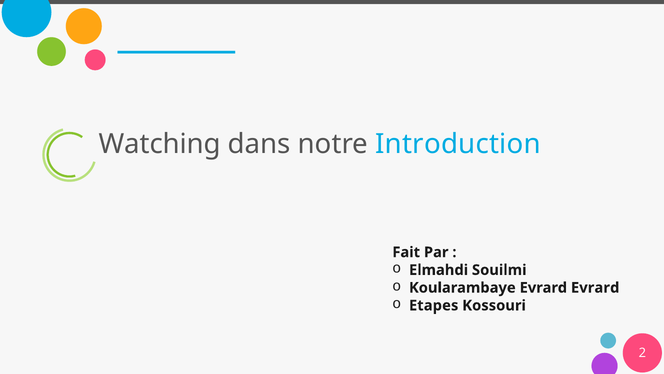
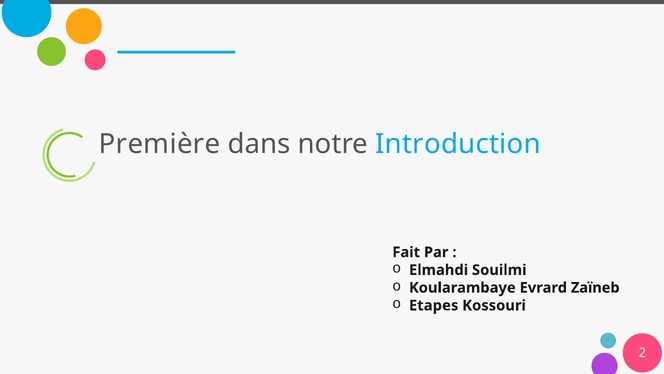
Watching: Watching -> Première (160, 144)
Evrard Evrard: Evrard -> Zaïneb (595, 287)
